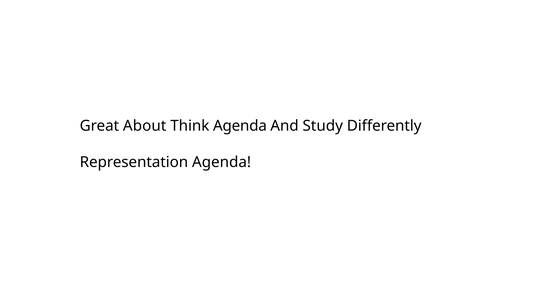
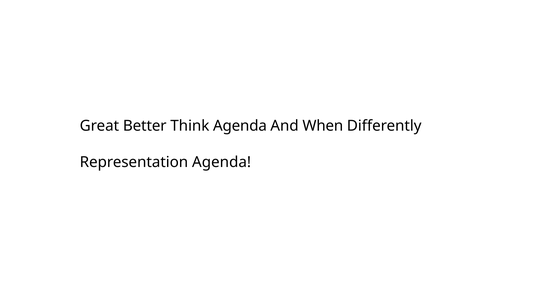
About: About -> Better (145, 126)
Study: Study -> When (323, 126)
